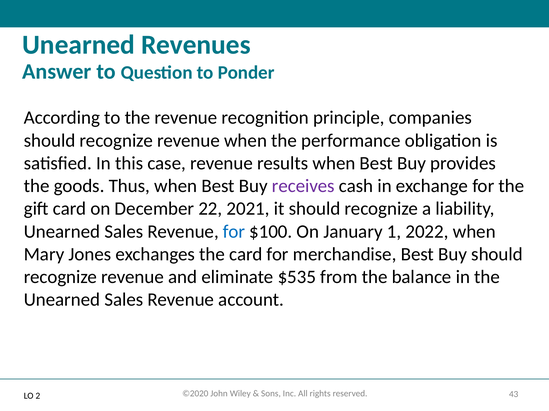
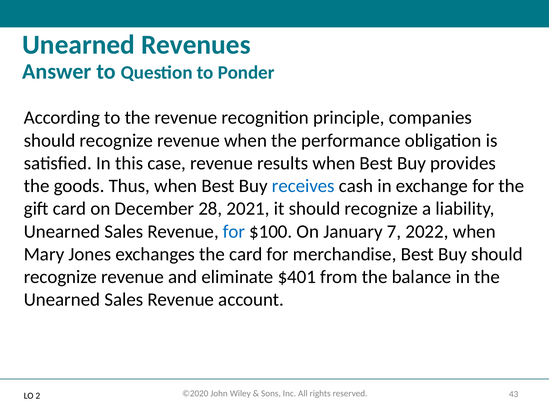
receives colour: purple -> blue (303, 186)
22: 22 -> 28 (210, 209)
1: 1 -> 7 (394, 232)
$535: $535 -> $401 (297, 277)
